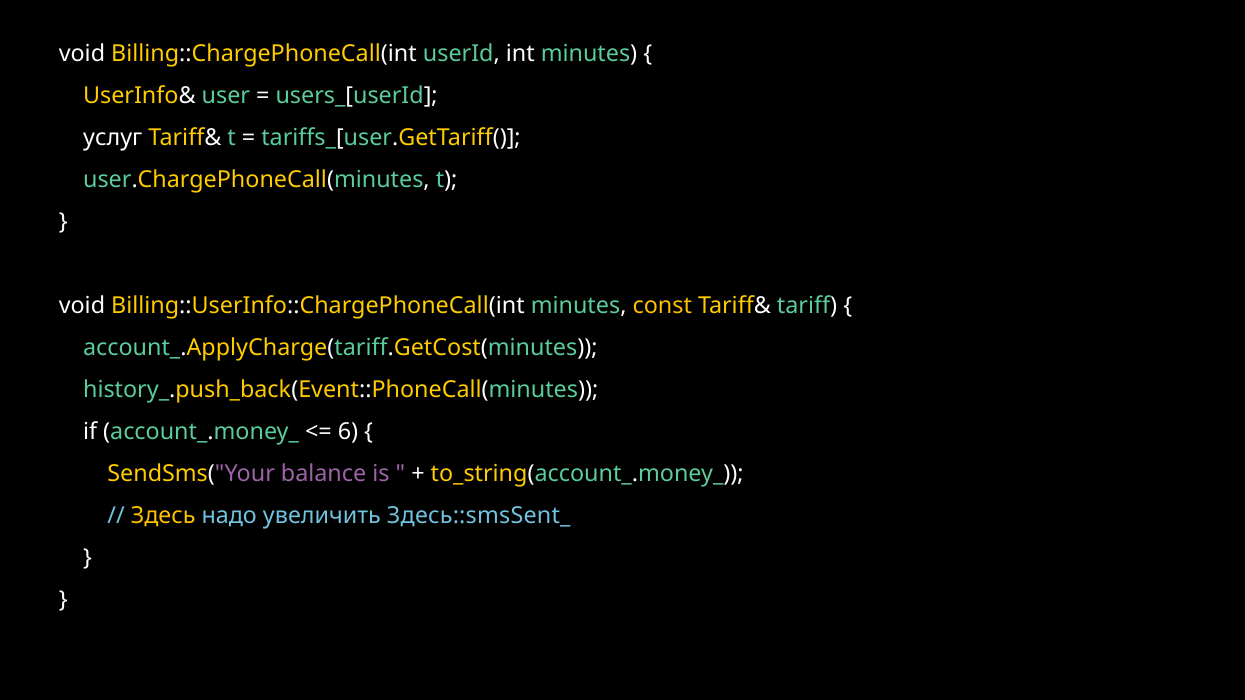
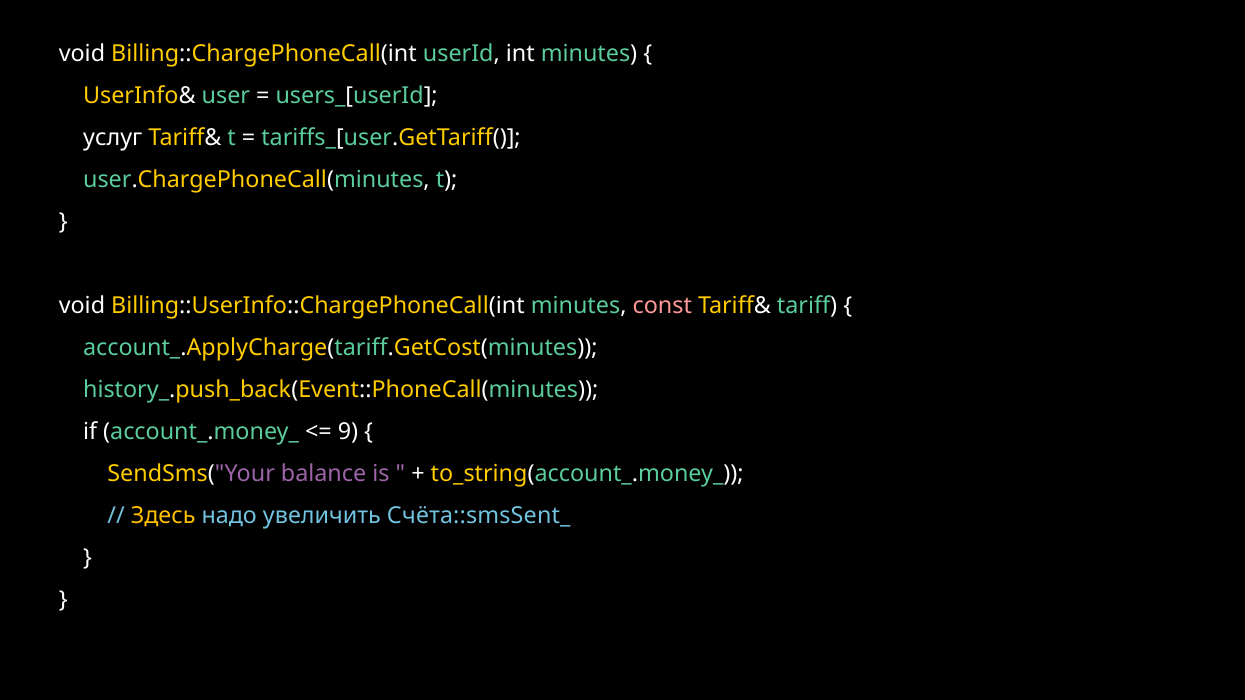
const colour: yellow -> pink (662, 306)
6: 6 -> 9 (348, 432)
Здесь::smsSent_: Здесь::smsSent_ -> Счёта::smsSent_ (479, 516)
